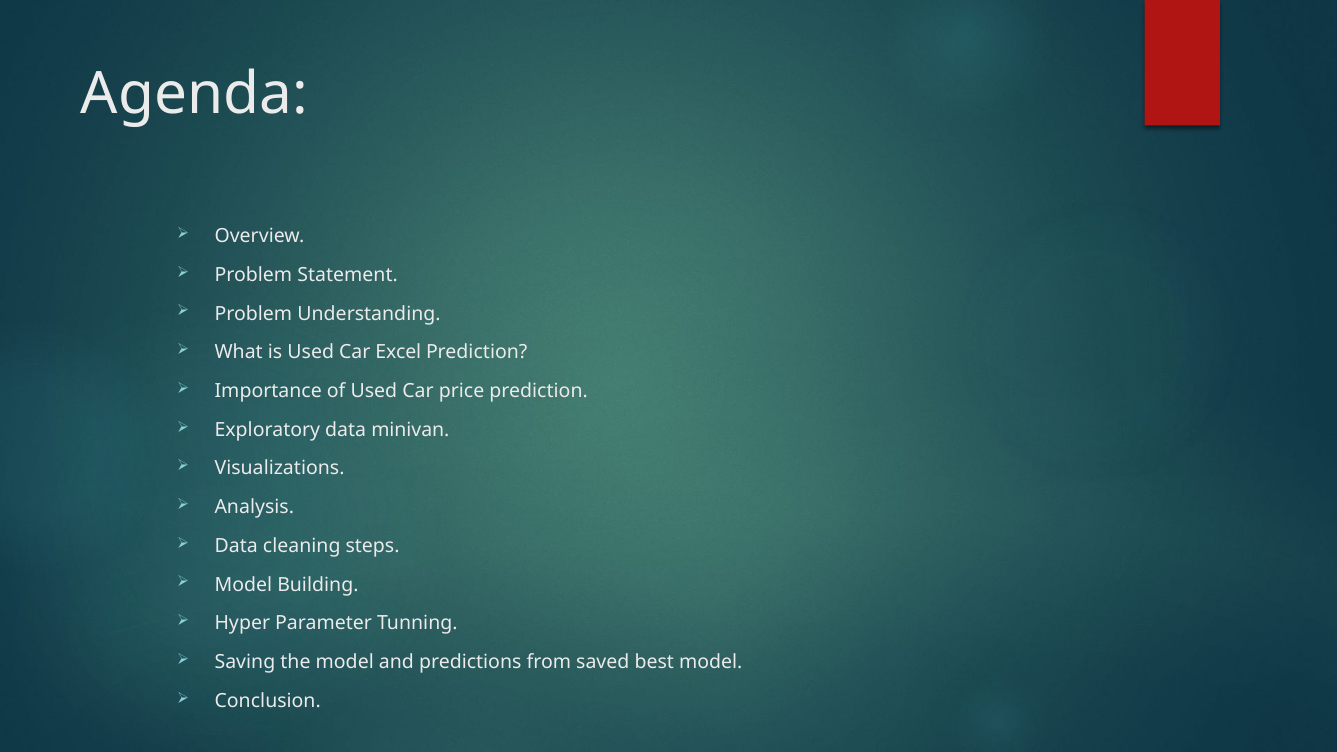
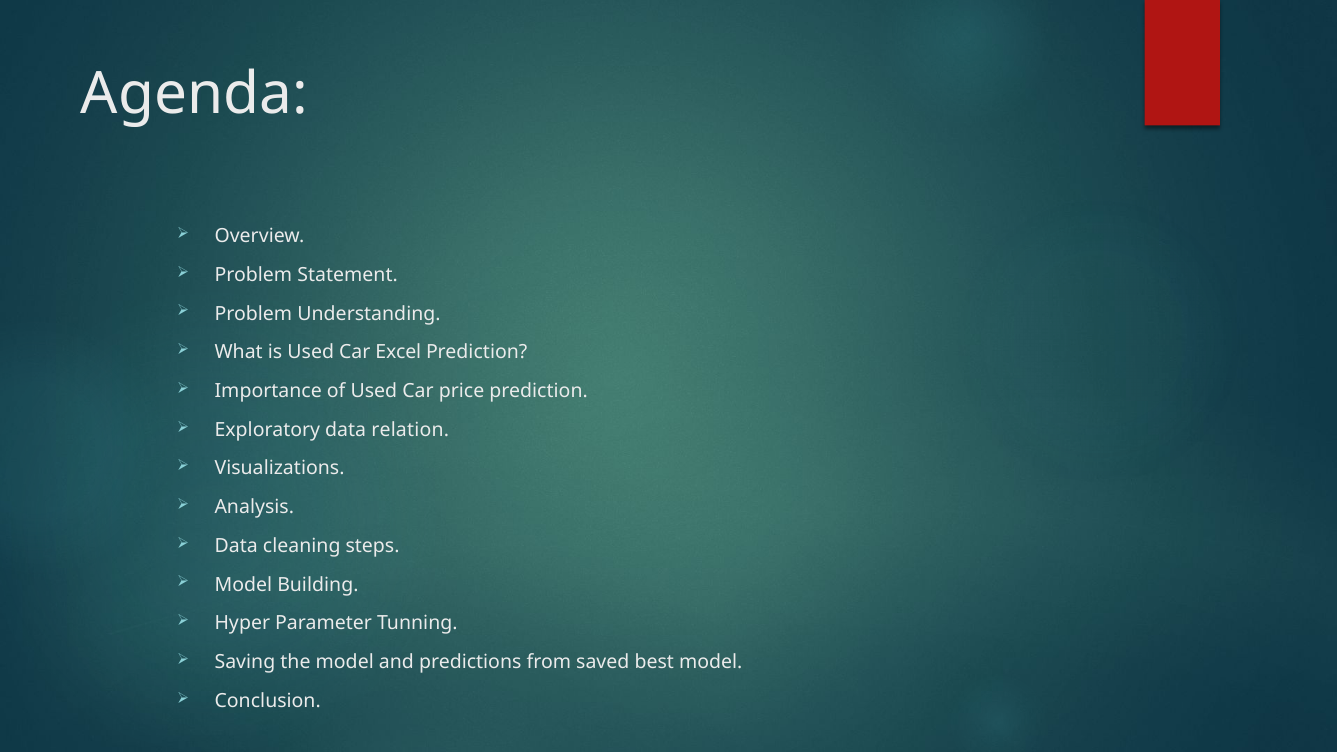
minivan: minivan -> relation (410, 430)
